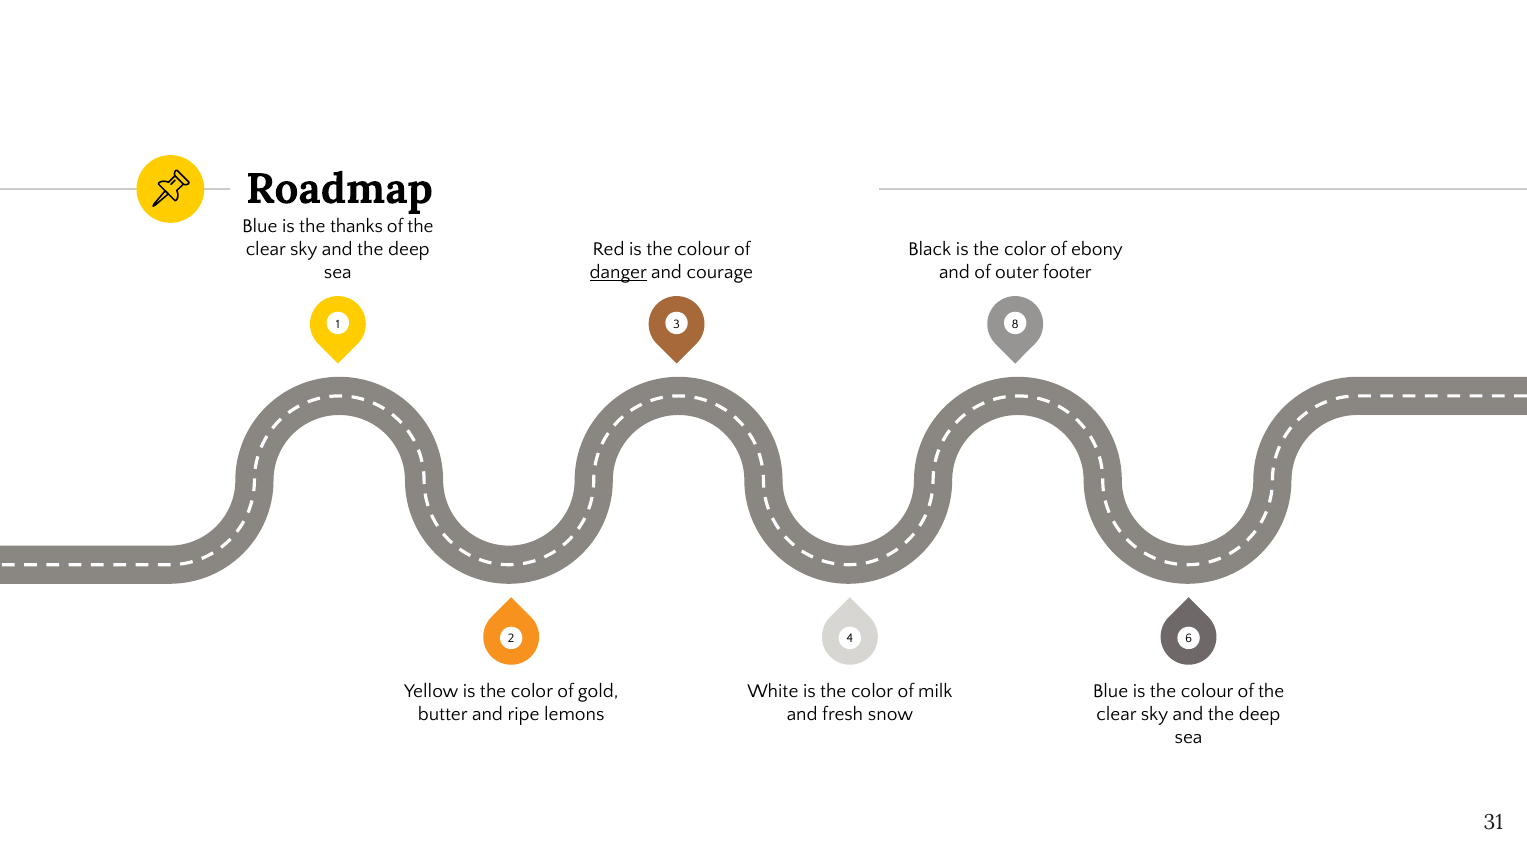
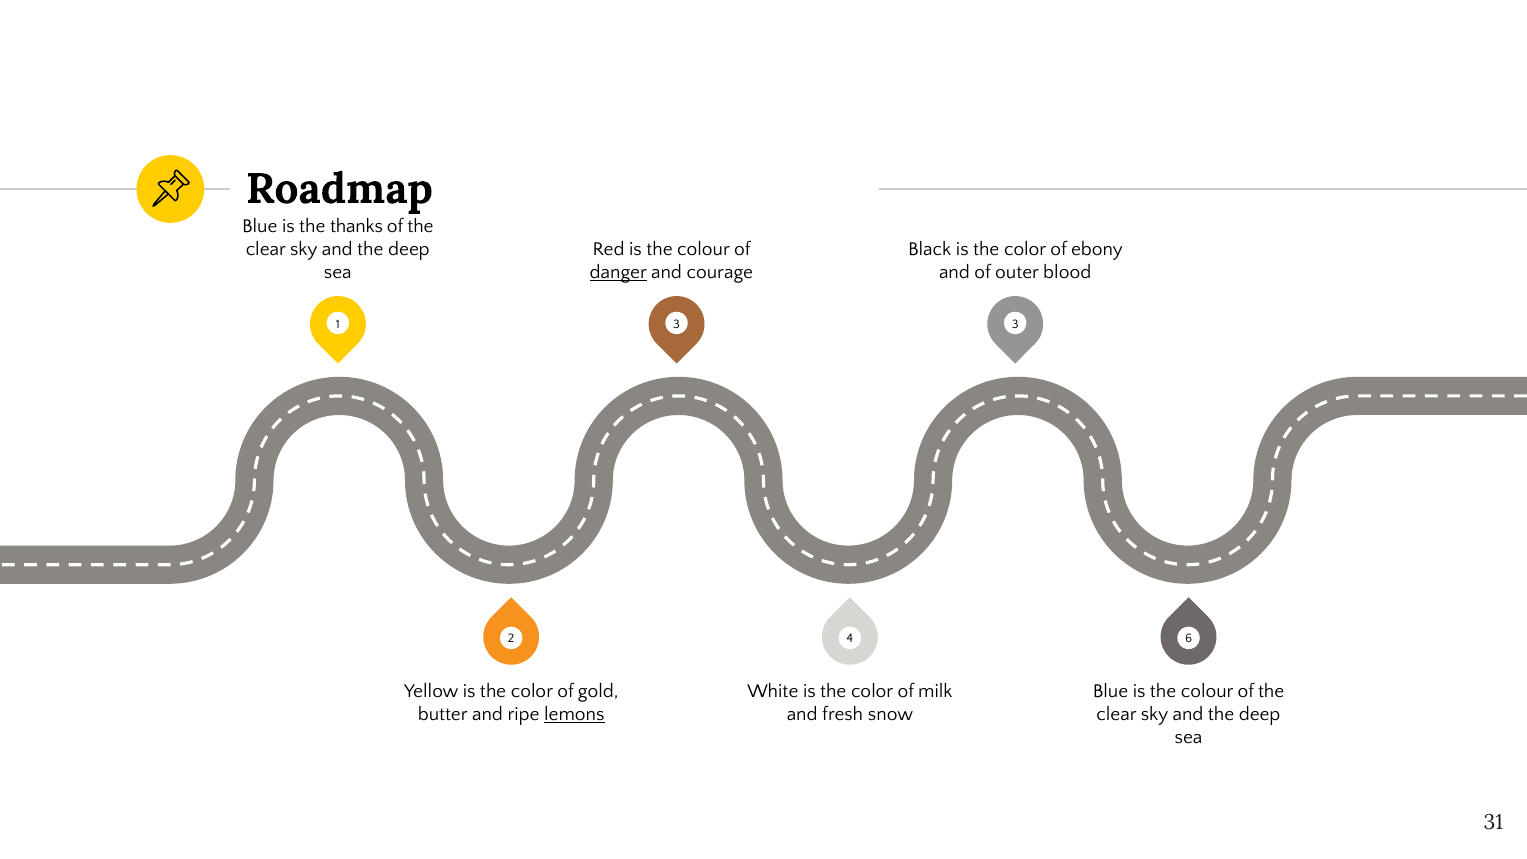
footer: footer -> blood (1067, 272)
3 8: 8 -> 3 (1015, 324)
lemons underline: none -> present (574, 714)
